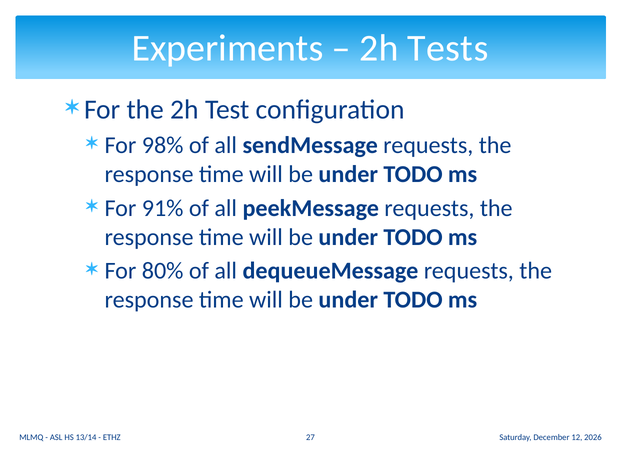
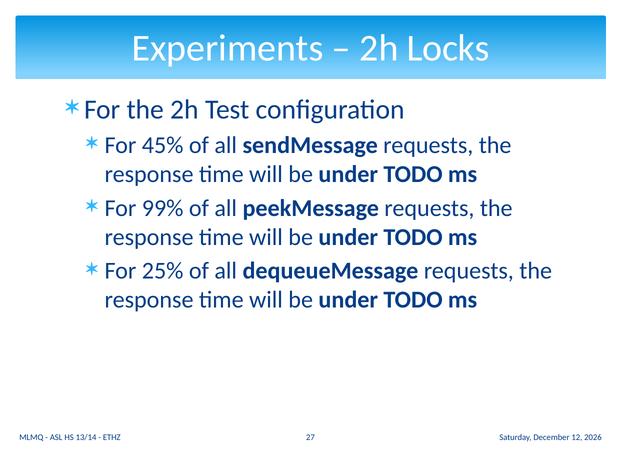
Tests: Tests -> Locks (448, 48)
98%: 98% -> 45% (163, 145)
91%: 91% -> 99% (163, 208)
80%: 80% -> 25% (163, 271)
